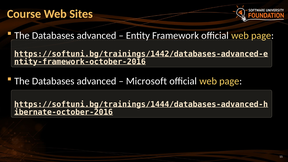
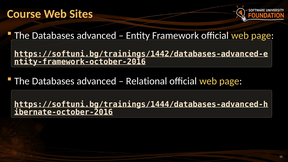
Microsoft: Microsoft -> Relational (147, 81)
